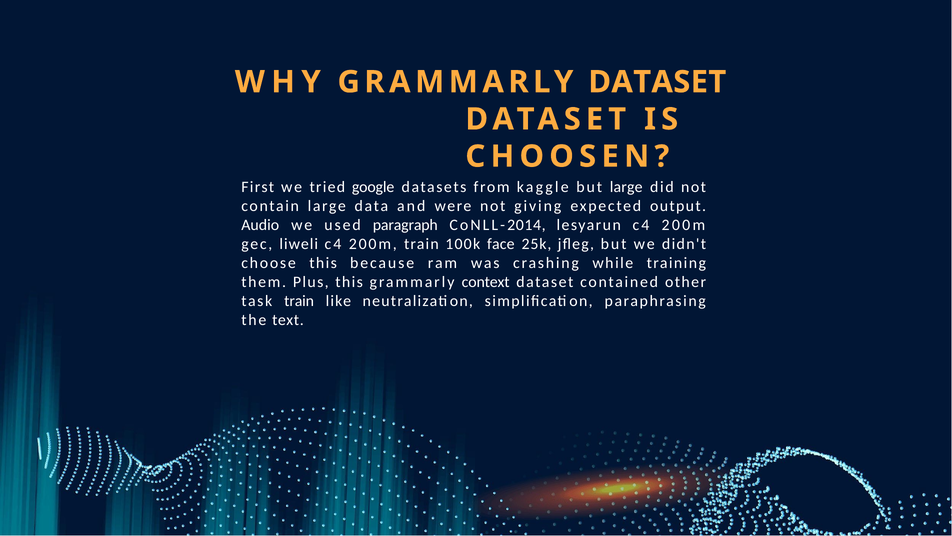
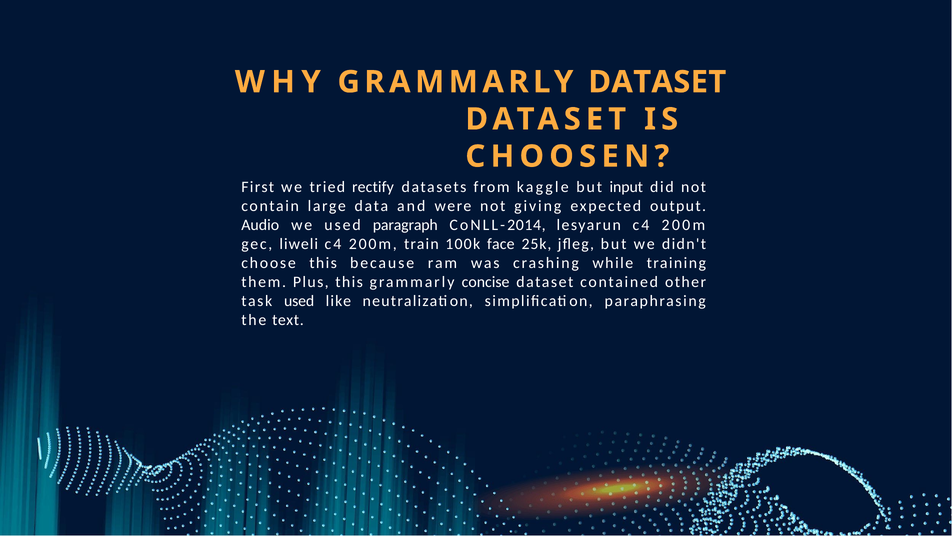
google: google -> rectify (373, 187)
but large: large -> input (626, 187)
context: context -> concise (486, 282)
task train: train -> used (299, 301)
